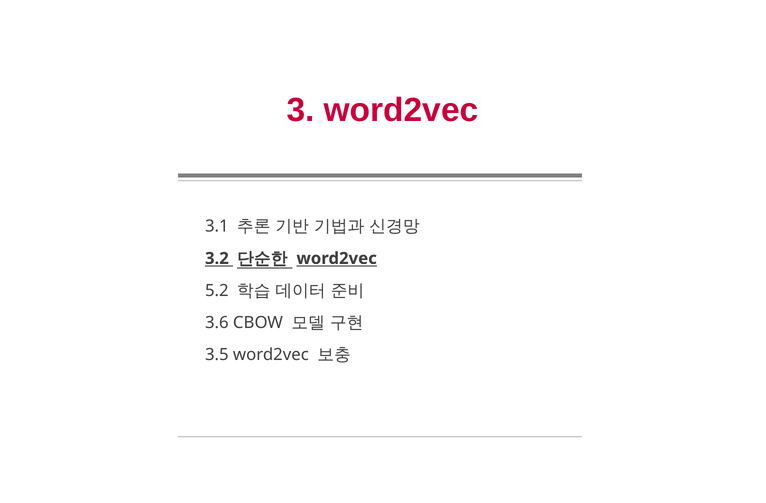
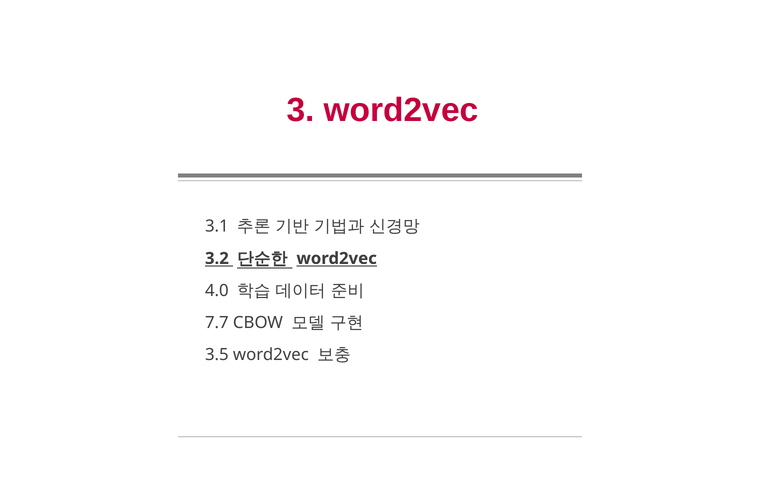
5.2: 5.2 -> 4.0 (217, 291)
3.6: 3.6 -> 7.7 (217, 323)
